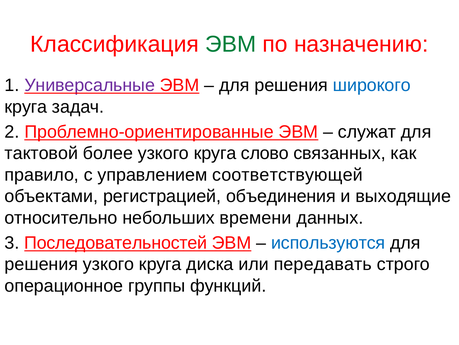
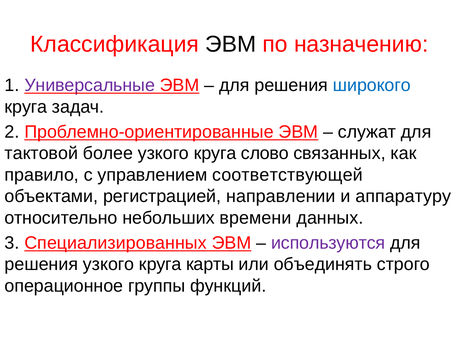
ЭВМ colour: green -> black (231, 44)
объединения: объединения -> направлении (281, 196)
выходящие: выходящие -> аппаратуру (403, 196)
Последовательностей: Последовательностей -> Специализированных (116, 242)
используются colour: blue -> purple (328, 242)
диска: диска -> карты (210, 264)
передавать: передавать -> объединять (323, 264)
